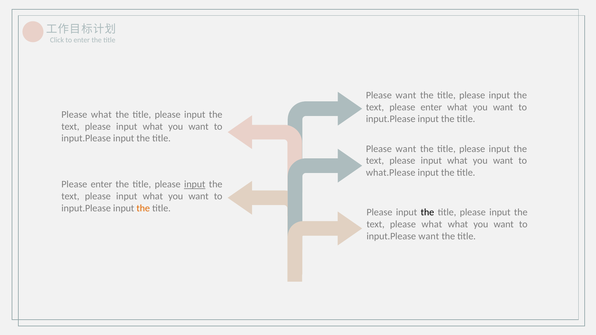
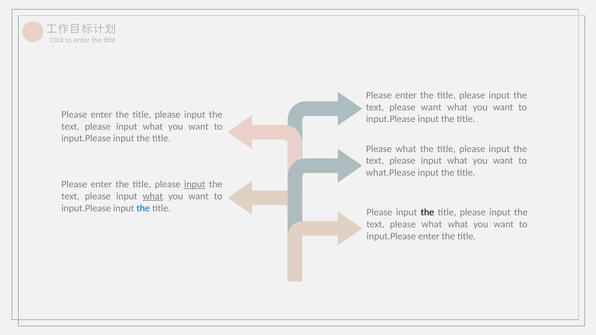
want: want -> enter (406, 95)
text please enter: enter -> want (431, 107)
what: what -> enter (101, 115)
want: want -> what (406, 149)
what underline: none -> present (153, 196)
the colour: orange -> blue (143, 208)
input.Please want: want -> enter (429, 236)
